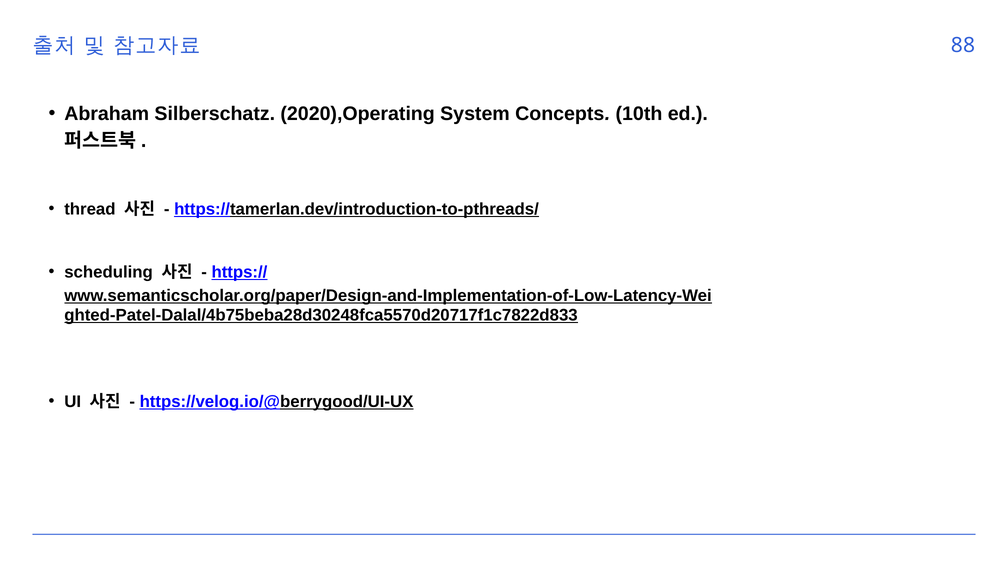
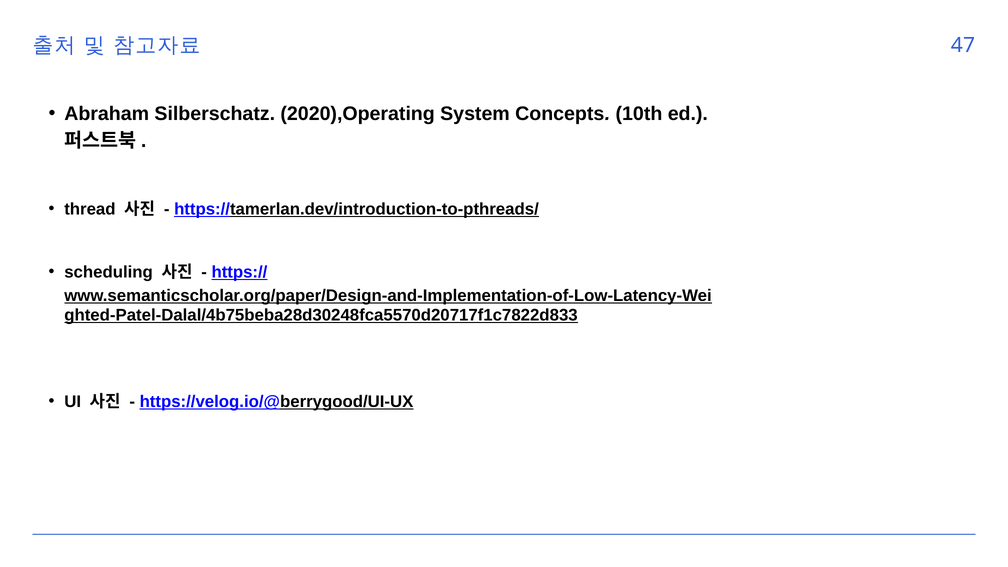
88: 88 -> 47 (963, 45)
